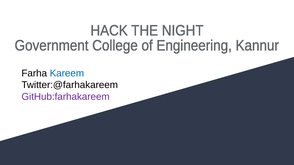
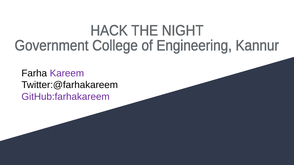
Kareem colour: blue -> purple (67, 73)
